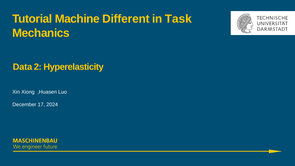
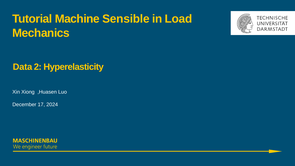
Different: Different -> Sensible (126, 19)
Task: Task -> Load (179, 19)
